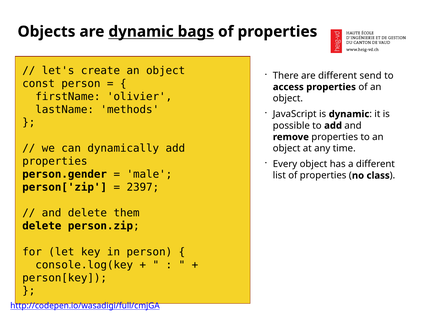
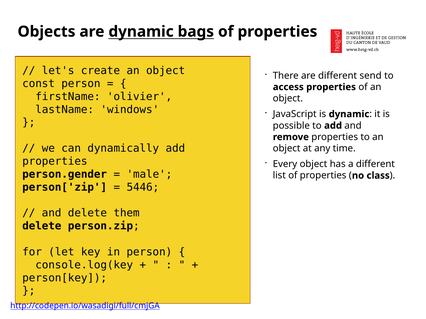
methods: methods -> windows (130, 110)
2397: 2397 -> 5446 (143, 187)
